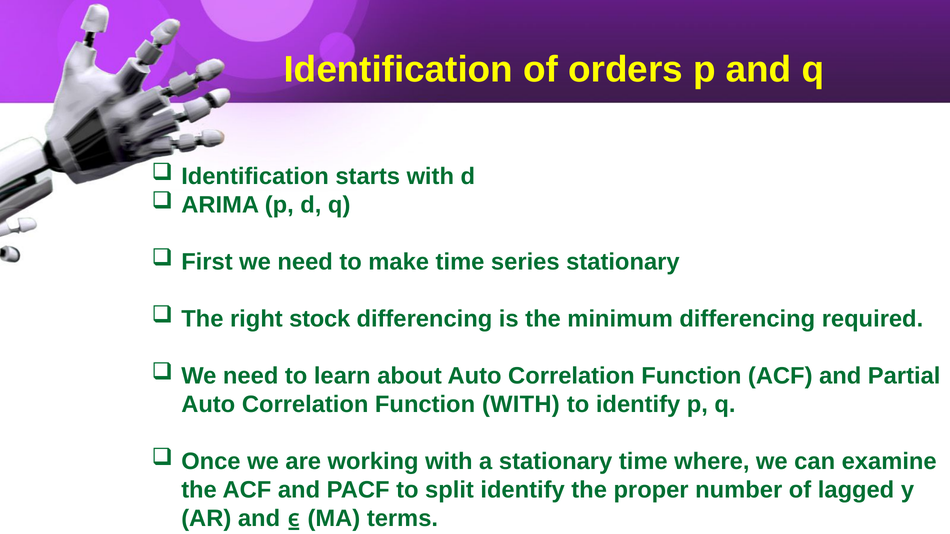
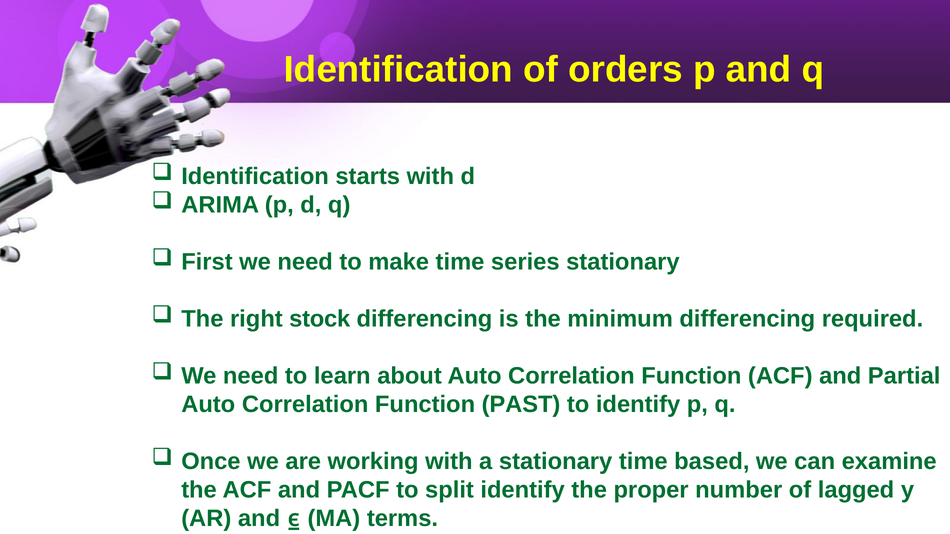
Function WITH: WITH -> PAST (521, 405)
where: where -> based (712, 462)
